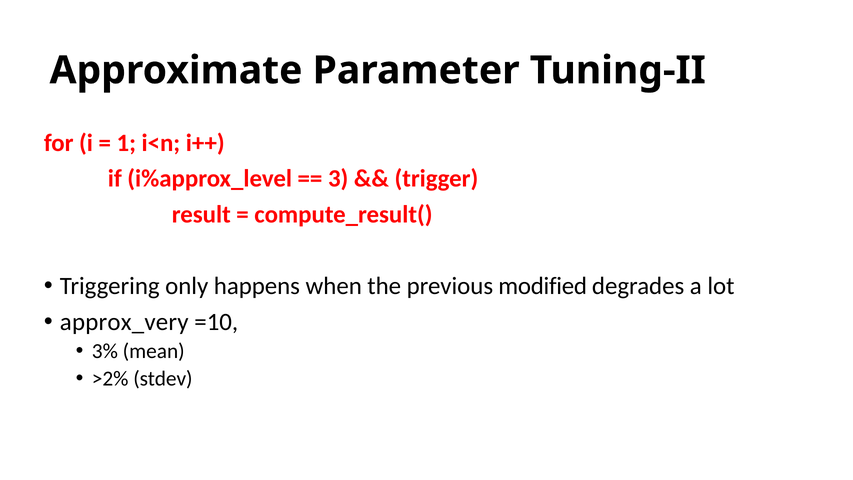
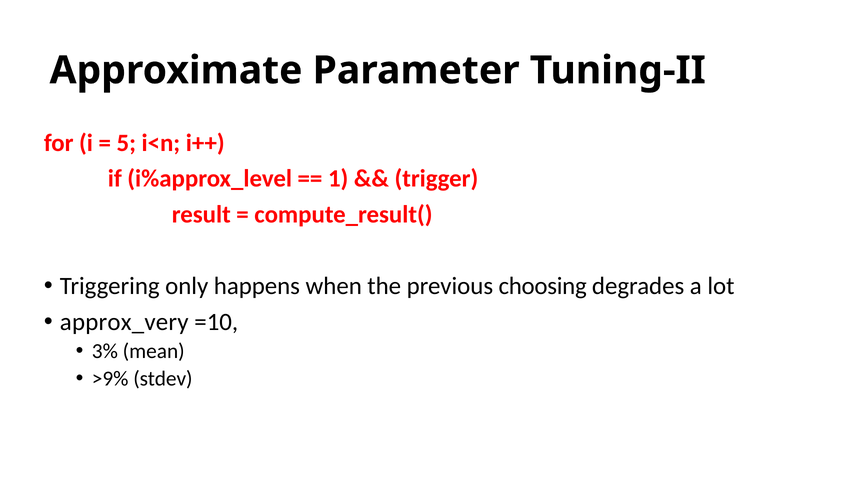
1: 1 -> 5 (126, 143)
3: 3 -> 1 (338, 179)
modified: modified -> choosing (543, 286)
>2%: >2% -> >9% (110, 379)
